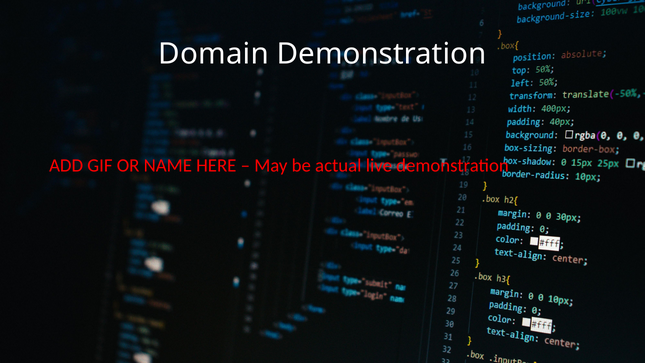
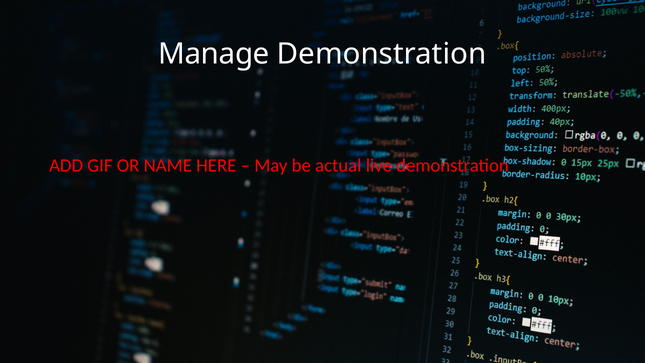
Domain: Domain -> Manage (214, 54)
